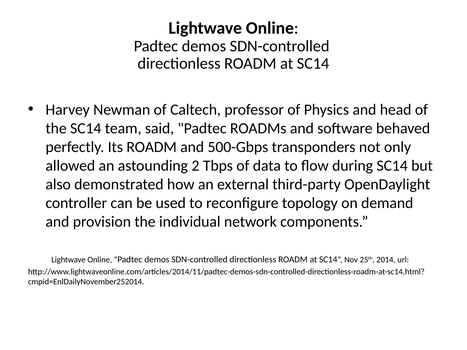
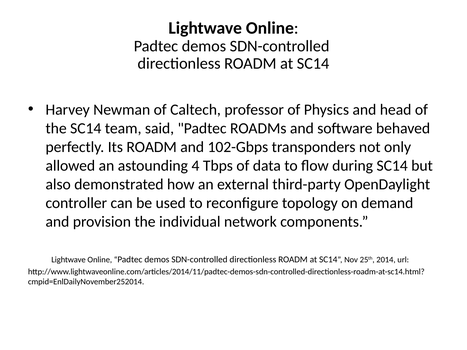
500-Gbps: 500-Gbps -> 102-Gbps (238, 147)
2: 2 -> 4 (195, 166)
